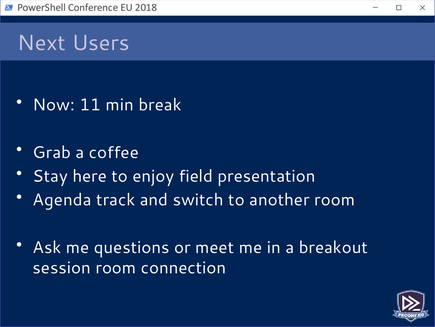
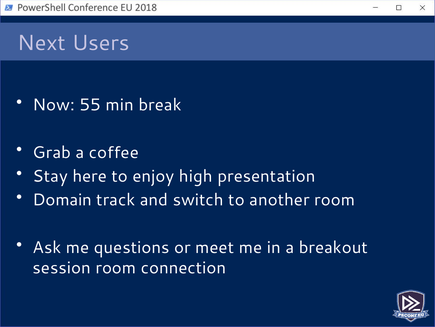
11: 11 -> 55 (90, 105)
field: field -> high (196, 176)
Agenda: Agenda -> Domain (62, 200)
